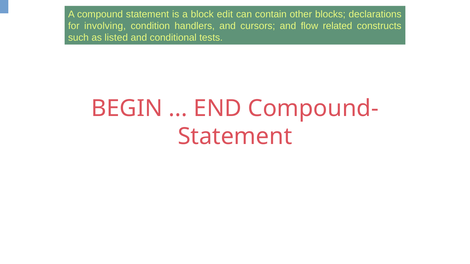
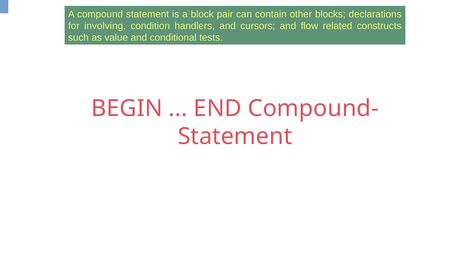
edit: edit -> pair (225, 14)
listed: listed -> value (116, 38)
